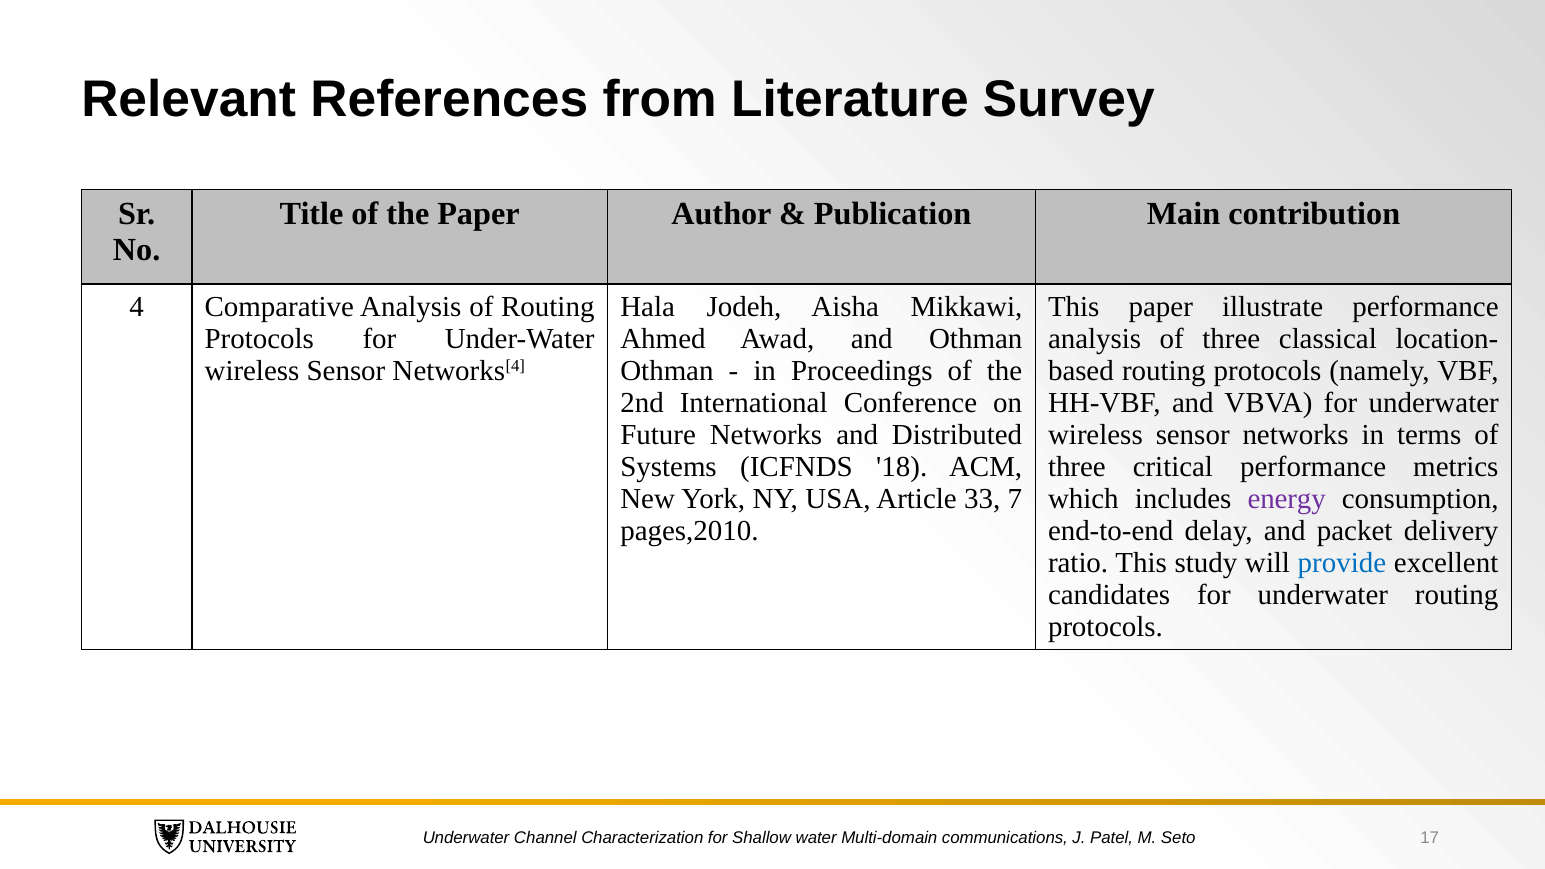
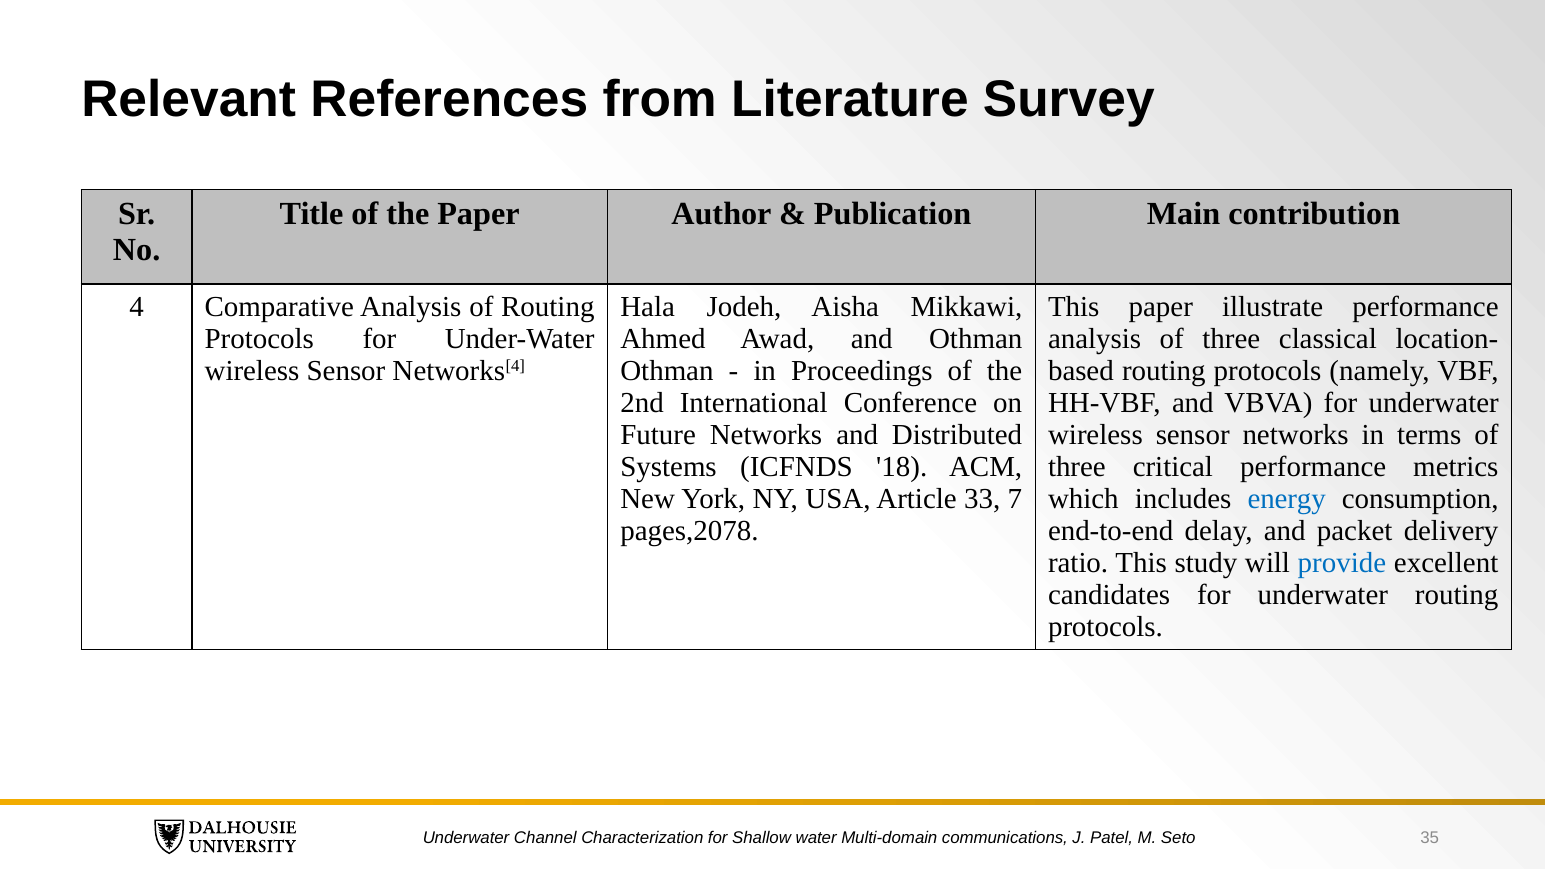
energy colour: purple -> blue (1287, 499)
pages,2010: pages,2010 -> pages,2078 (689, 531)
17: 17 -> 35 (1430, 838)
